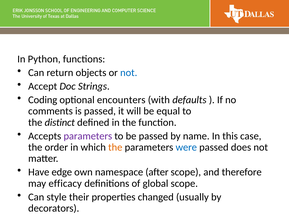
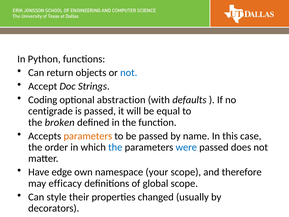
encounters: encounters -> abstraction (121, 100)
comments: comments -> centigrade (51, 111)
distinct: distinct -> broken (60, 122)
parameters colour: purple -> orange (88, 136)
the colour: orange -> blue (115, 147)
after: after -> your (157, 172)
